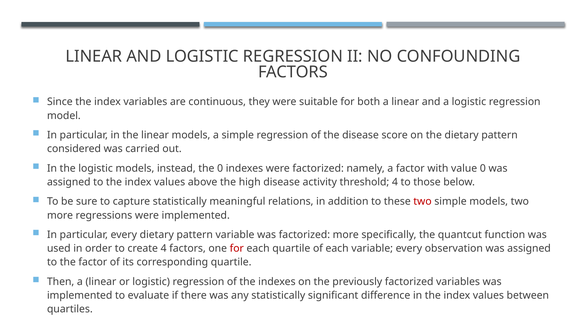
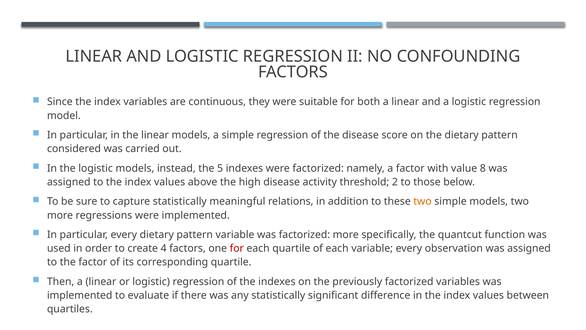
the 0: 0 -> 5 (220, 168)
value 0: 0 -> 8 (483, 168)
threshold 4: 4 -> 2 (395, 182)
two colour: red -> orange (423, 201)
